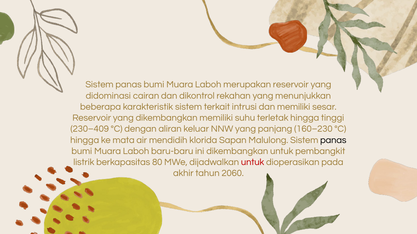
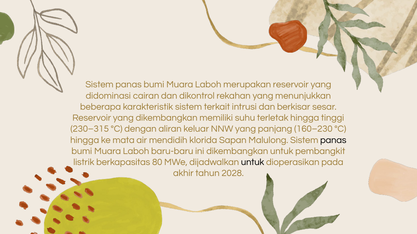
dan memiliki: memiliki -> berkisar (294, 107)
230–409: 230–409 -> 230–315 (90, 129)
untuk colour: red -> black (253, 163)
2060: 2060 -> 2028 (233, 174)
